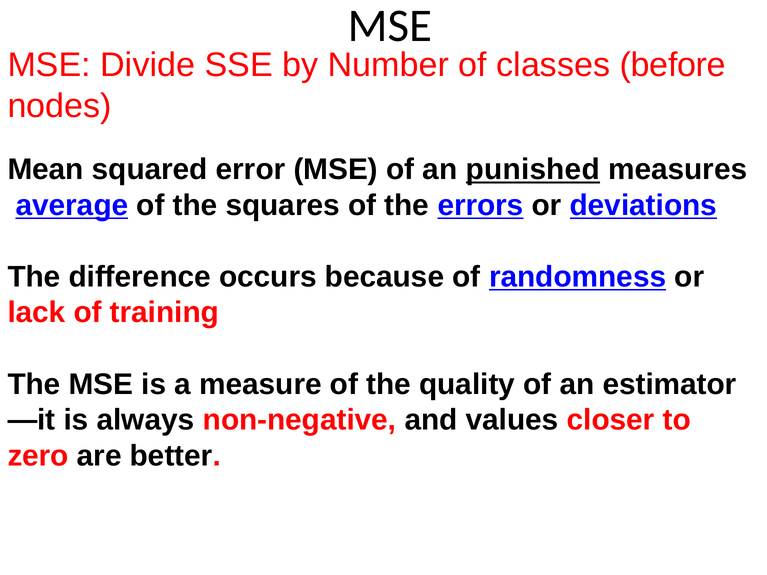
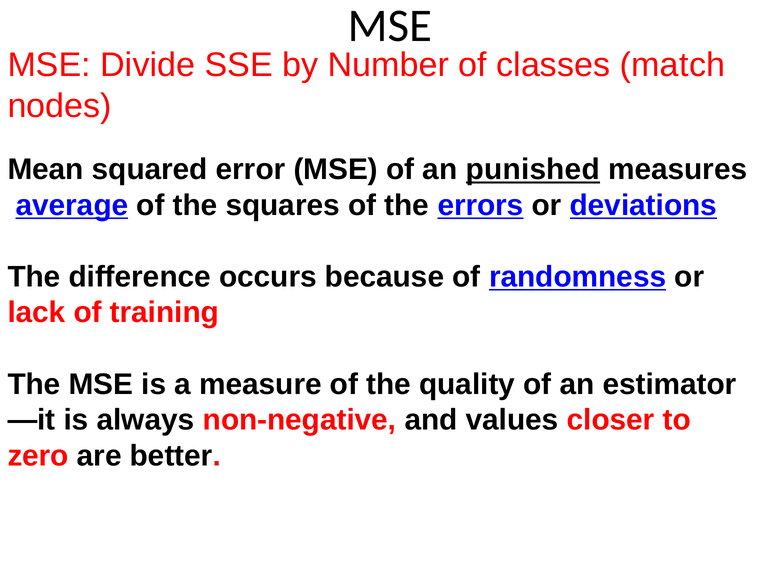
before: before -> match (672, 65)
